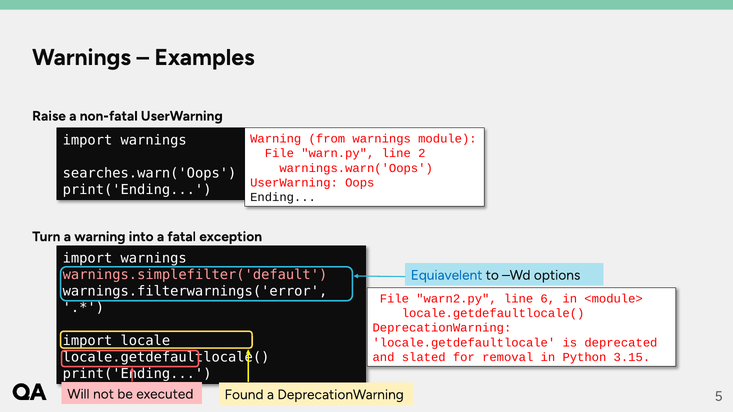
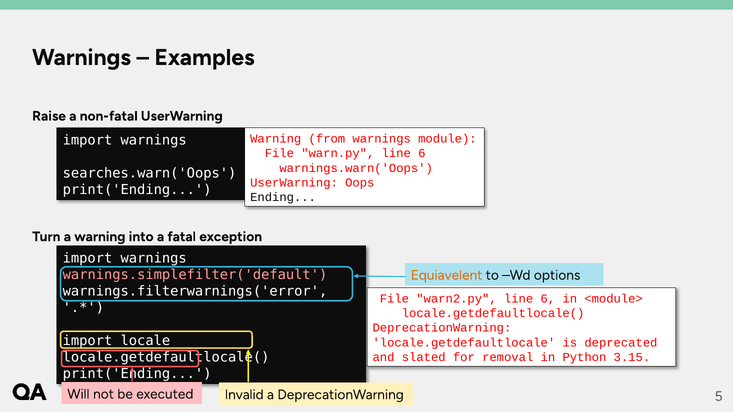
warn.py line 2: 2 -> 6 (422, 153)
Equiavelent colour: blue -> orange (447, 275)
Found: Found -> Invalid (244, 395)
